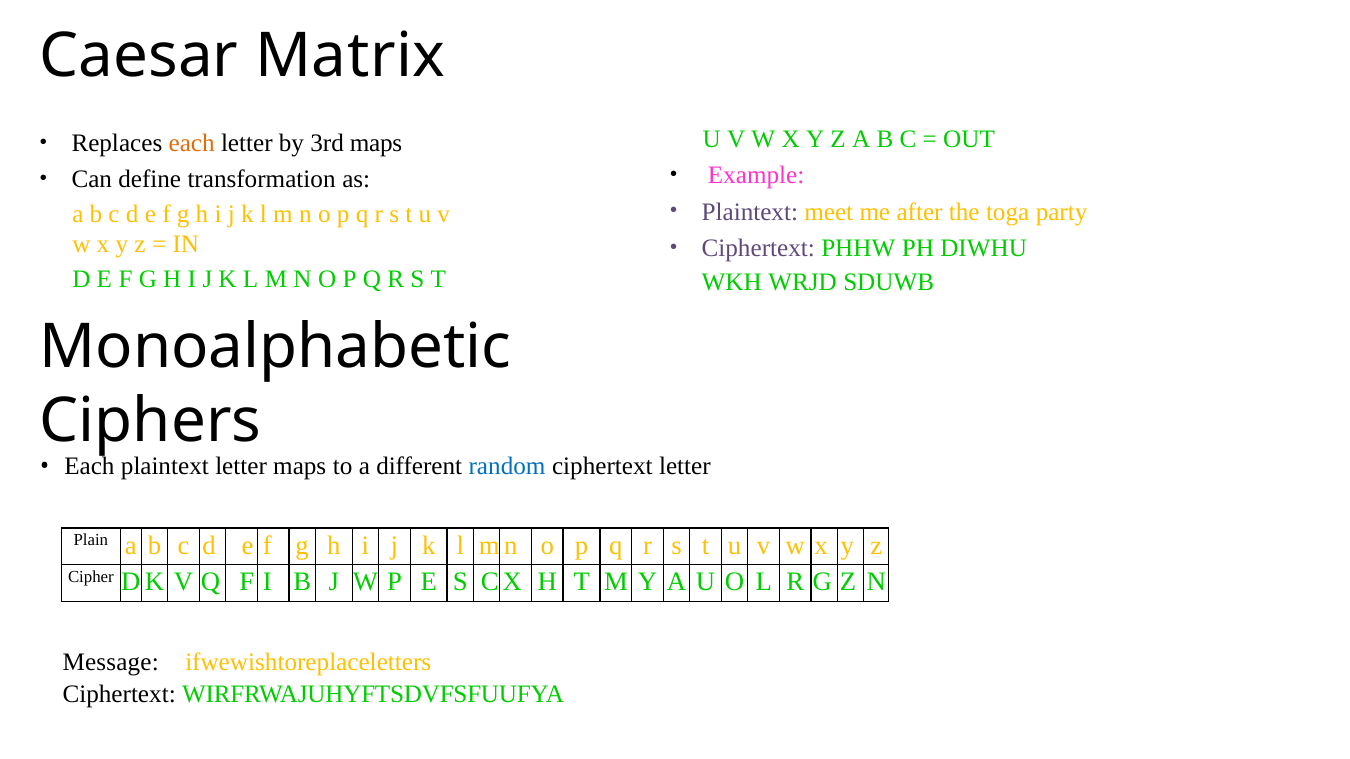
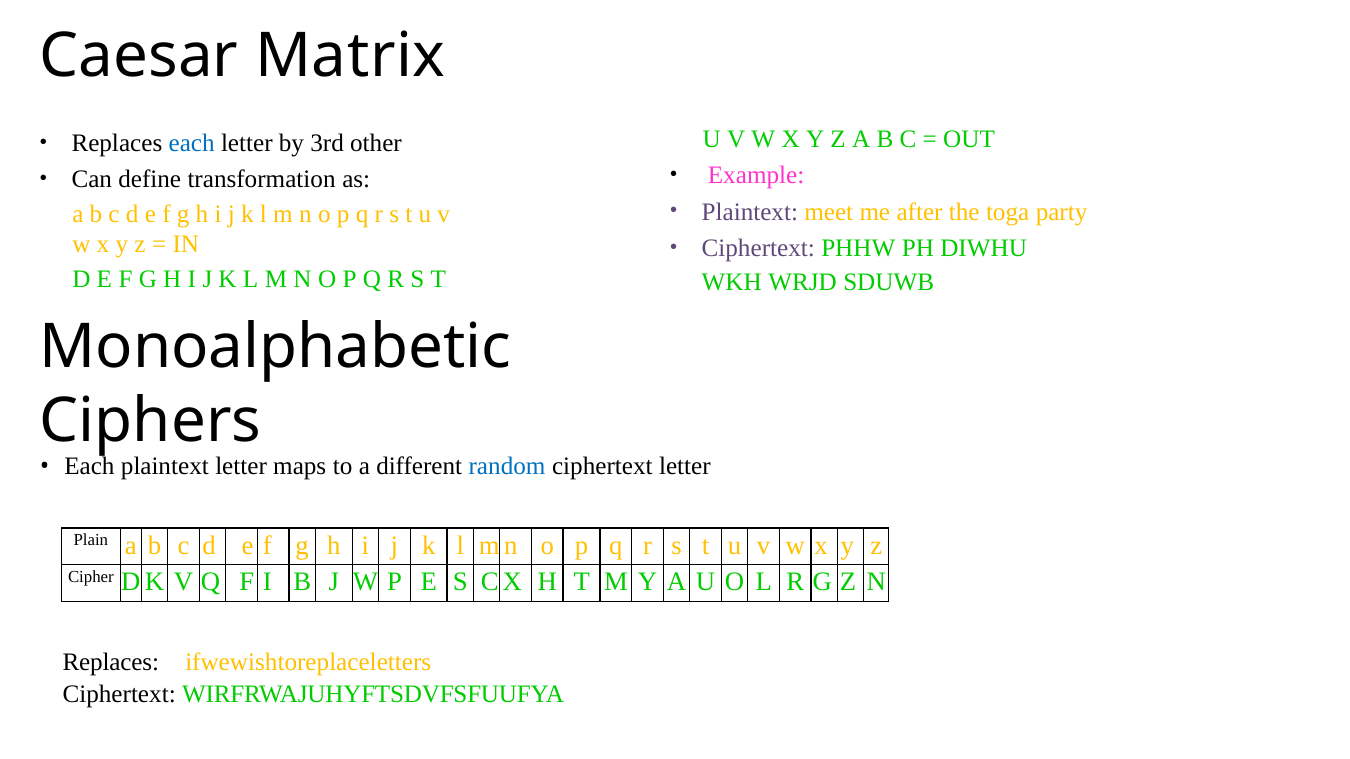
each colour: orange -> blue (192, 144)
3rd maps: maps -> other (376, 144)
Message: Message -> Replaces (111, 662)
